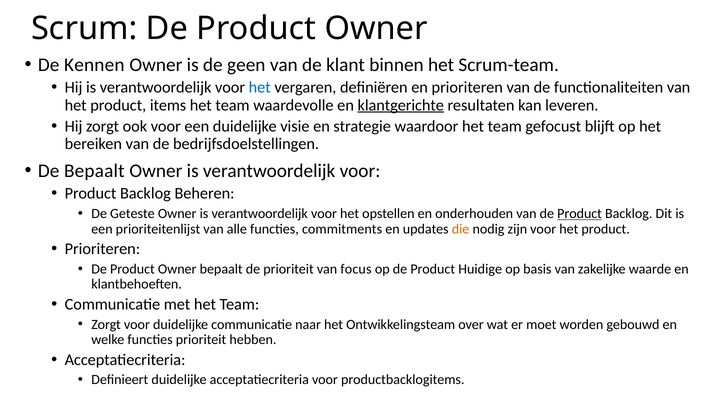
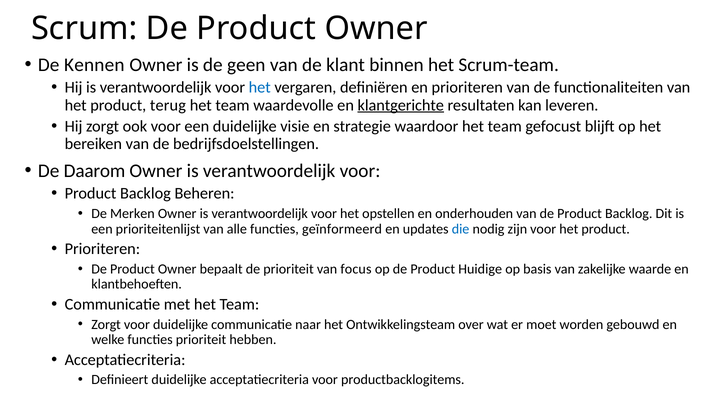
items: items -> terug (168, 105)
De Bepaalt: Bepaalt -> Daarom (95, 171)
Geteste: Geteste -> Merken (132, 214)
Product underline: present -> none (580, 214)
commitments: commitments -> geïnformeerd (342, 229)
die colour: orange -> blue (461, 229)
